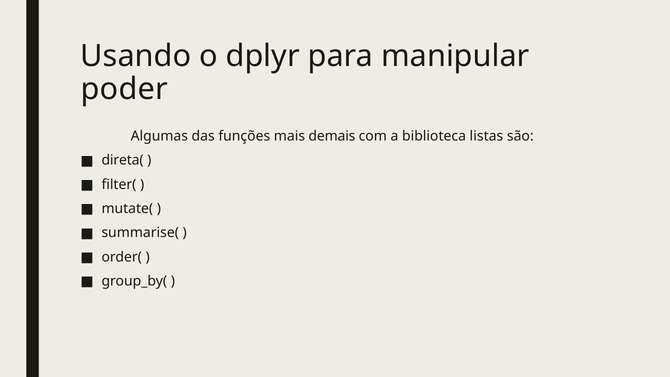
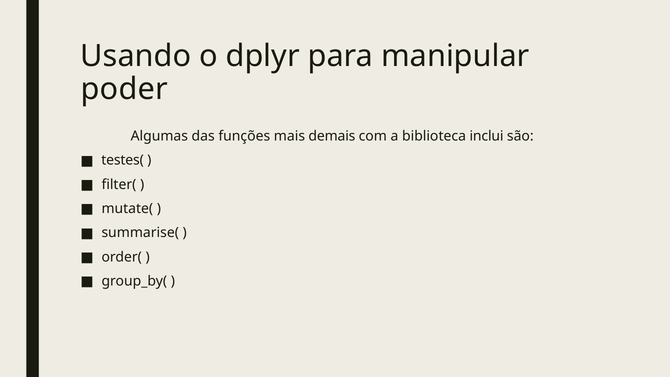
listas: listas -> inclui (487, 136)
direta(: direta( -> testes( (123, 160)
